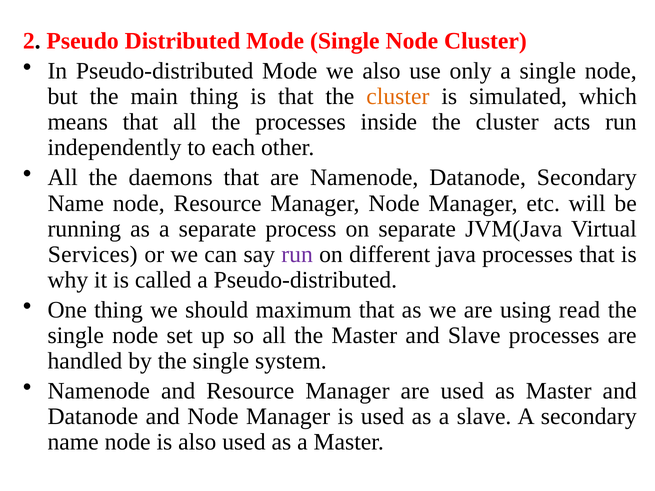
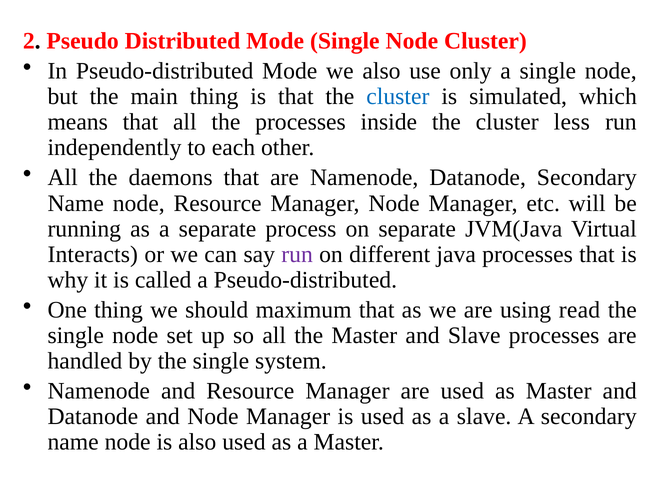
cluster colour: orange -> blue (398, 97)
acts: acts -> less (572, 122)
Services: Services -> Interacts (93, 254)
